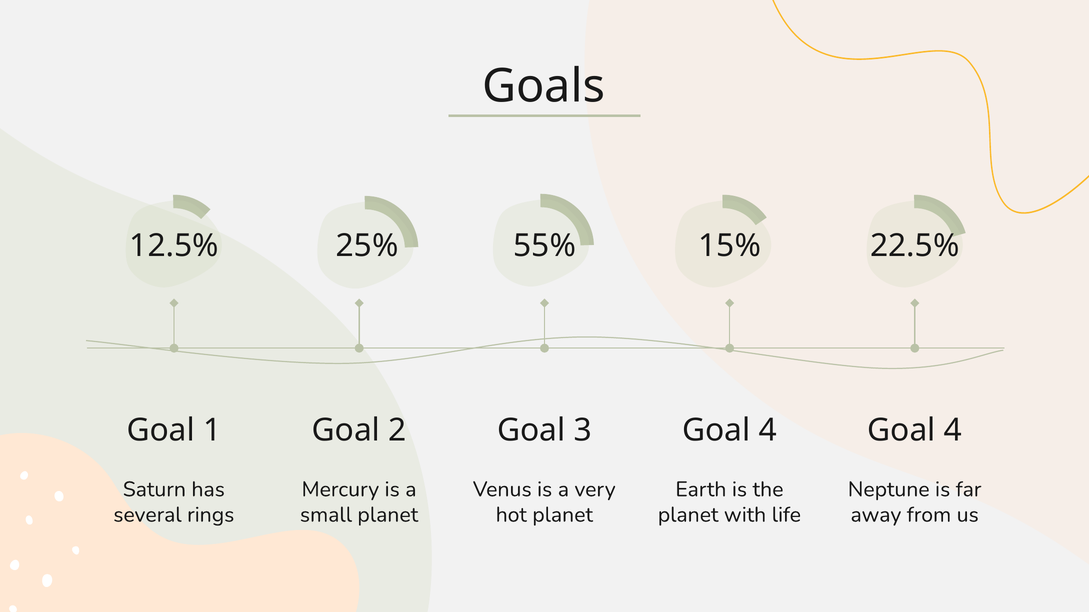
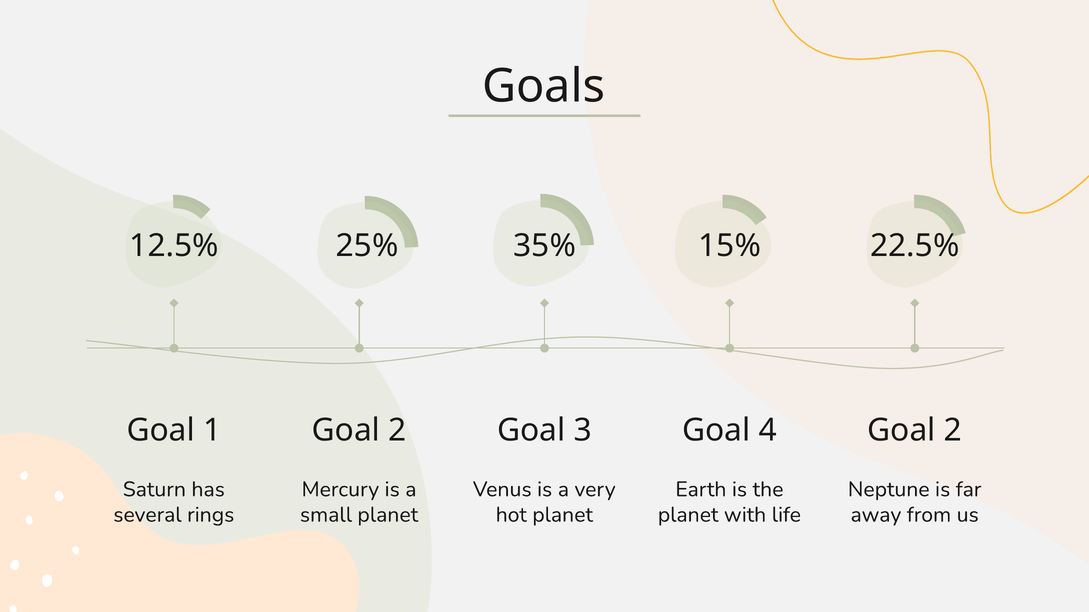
55%: 55% -> 35% (545, 246)
4 Goal 4: 4 -> 2 (953, 431)
